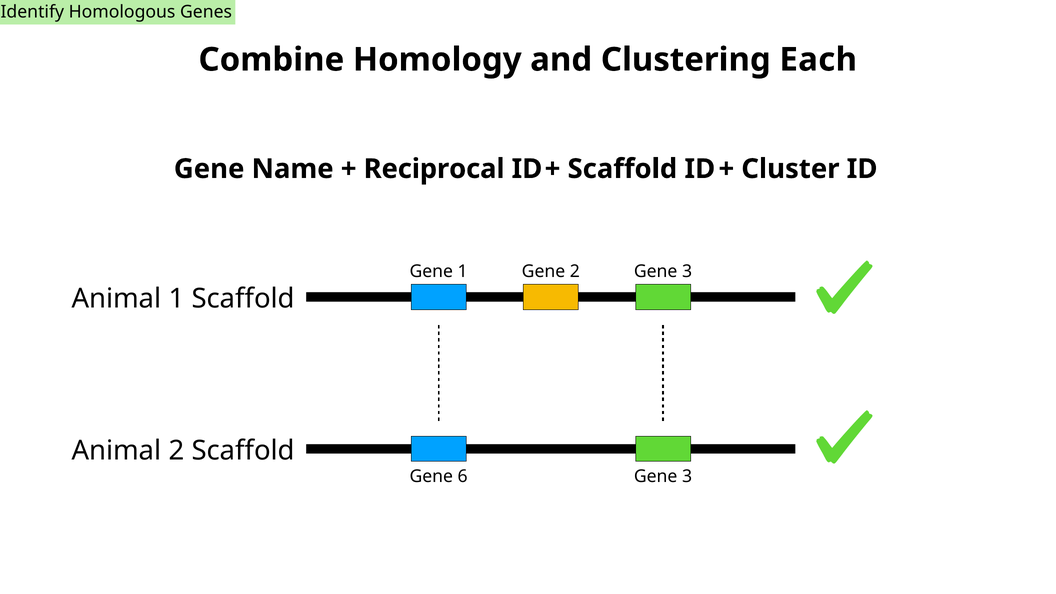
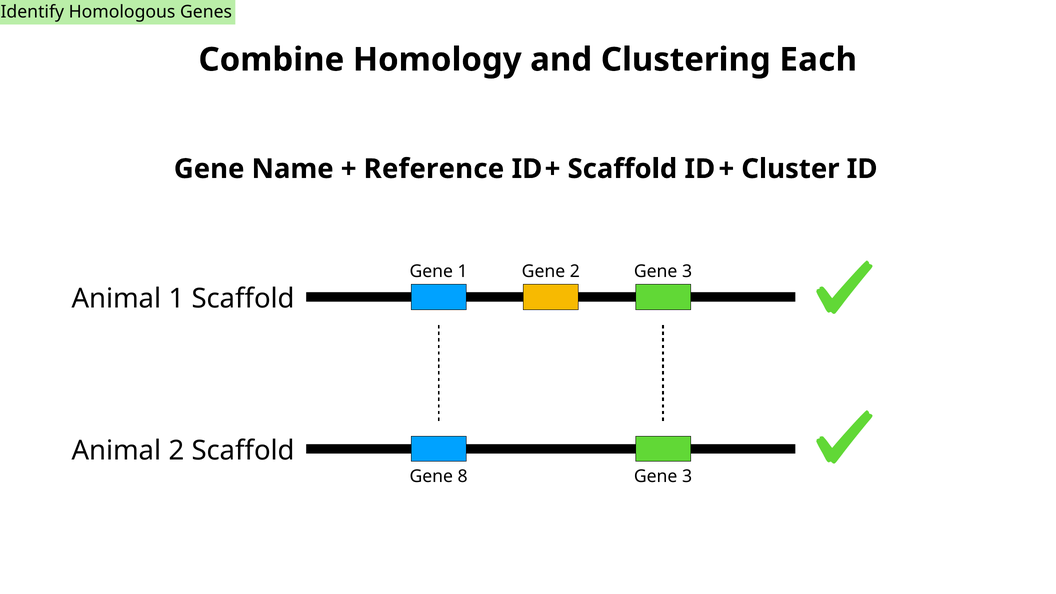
Reciprocal: Reciprocal -> Reference (434, 169)
6: 6 -> 8 (463, 477)
